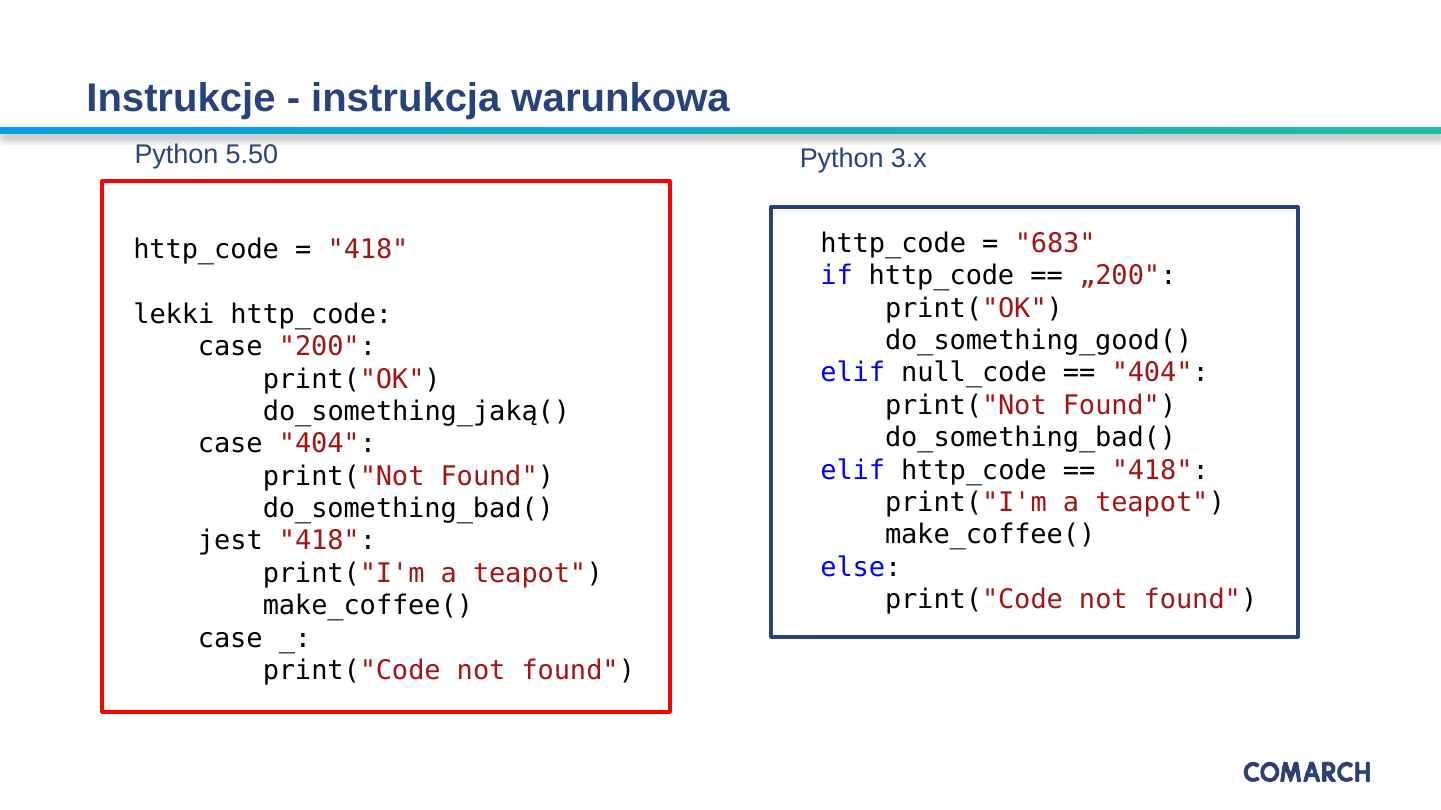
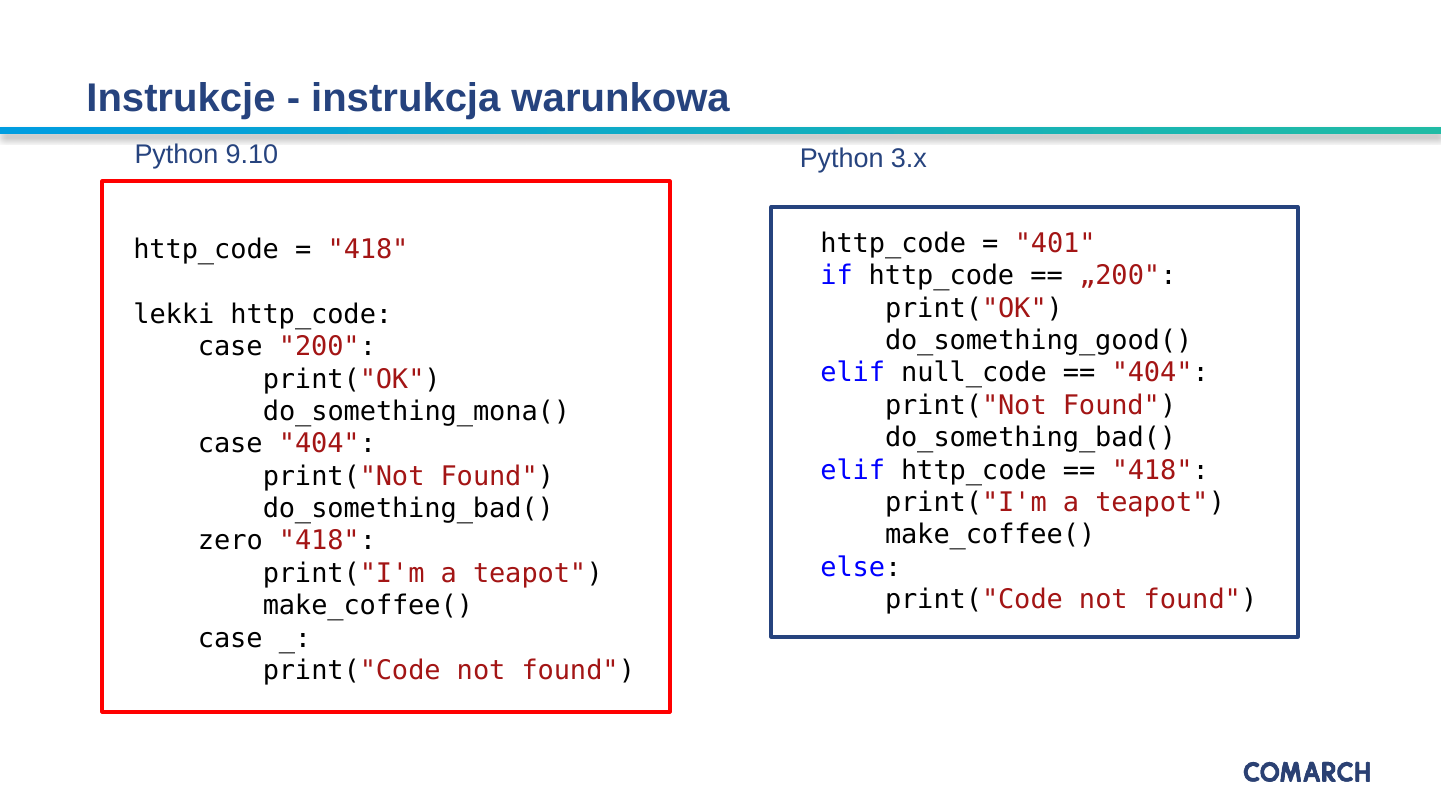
5.50: 5.50 -> 9.10 (252, 155)
683: 683 -> 401 (1055, 244)
do_something_jaką(: do_something_jaką( -> do_something_mona( (416, 412)
jest: jest -> zero (230, 541)
